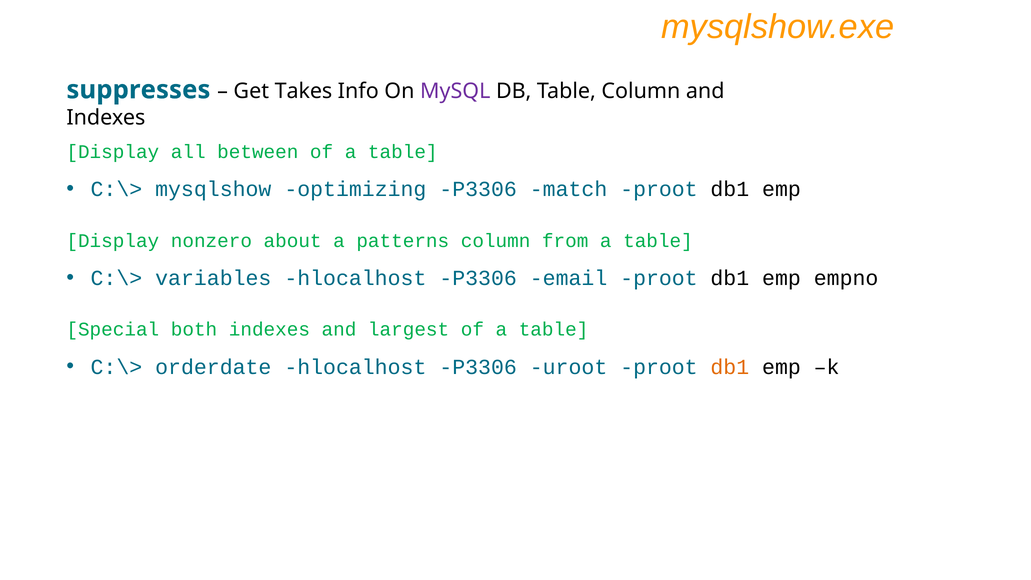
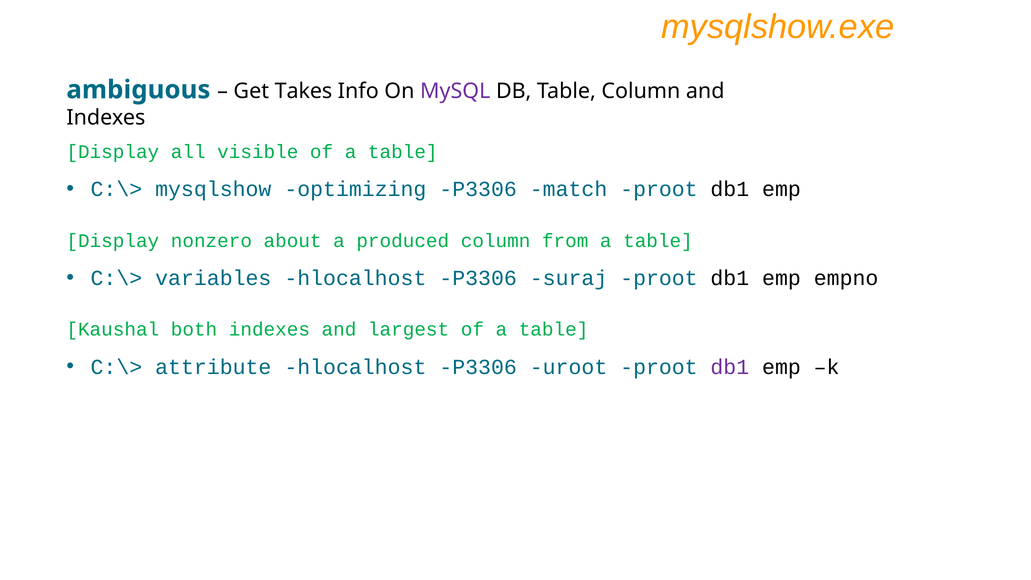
suppresses: suppresses -> ambiguous (138, 90)
between: between -> visible (258, 152)
patterns: patterns -> produced (403, 241)
email: email -> suraj (569, 278)
Special: Special -> Kaushal (113, 330)
orderdate: orderdate -> attribute (213, 367)
db1 colour: orange -> purple (730, 367)
